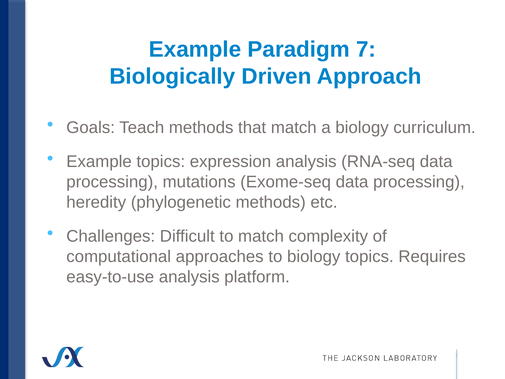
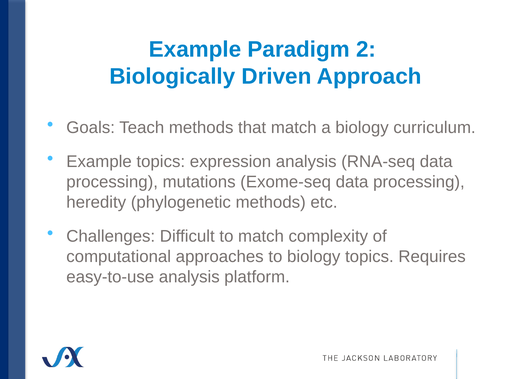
7: 7 -> 2 (366, 50)
